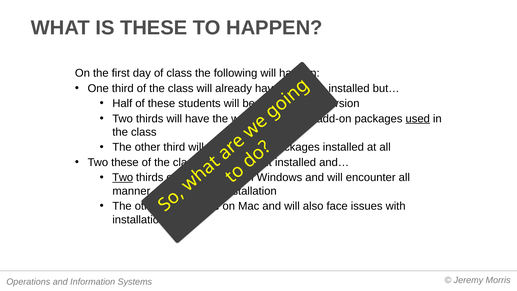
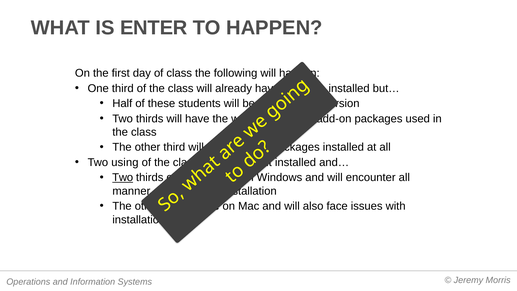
IS THESE: THESE -> ENTER (154, 28)
used underline: present -> none (418, 119)
Two these: these -> using (125, 162)
